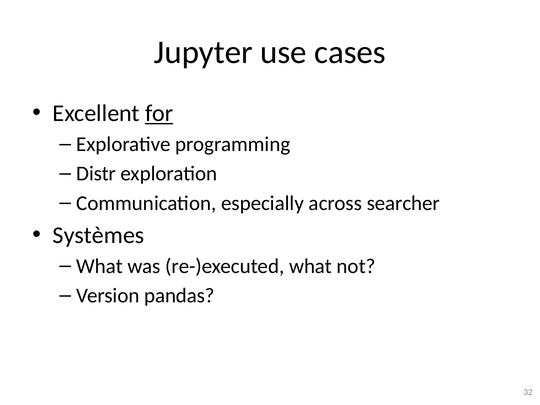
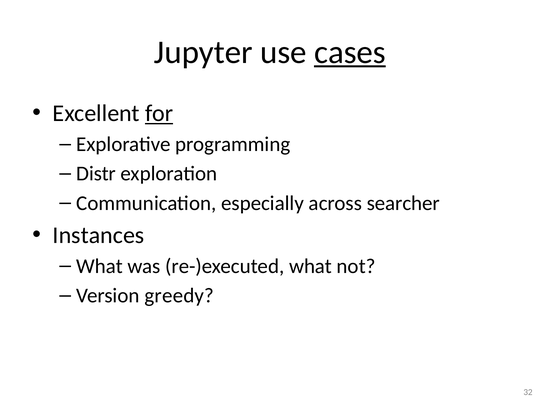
cases underline: none -> present (350, 52)
Systèmes: Systèmes -> Instances (98, 235)
pandas: pandas -> greedy (179, 296)
